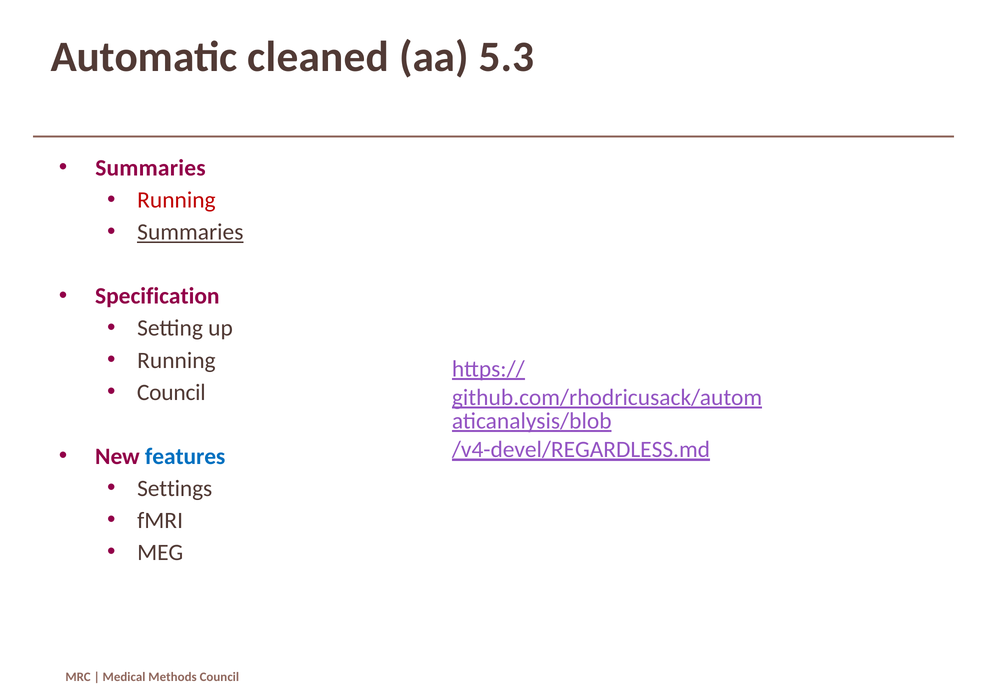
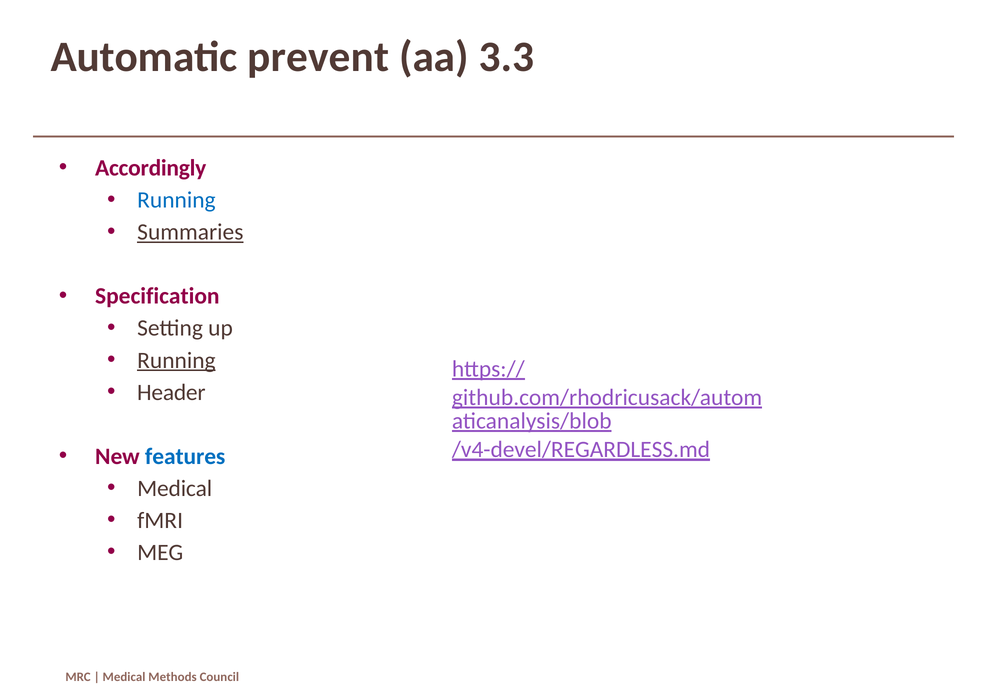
cleaned: cleaned -> prevent (318, 57)
5.3: 5.3 -> 3.3 (506, 57)
Summaries: Summaries -> Accordingly (151, 168)
Running colour: red -> blue (176, 200)
Running underline: none -> present (176, 361)
Council: Council -> Header (171, 393)
Settings: Settings -> Medical (175, 489)
